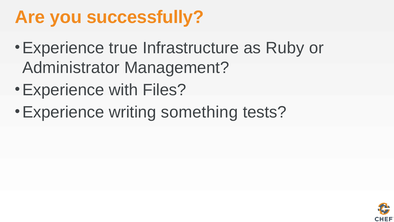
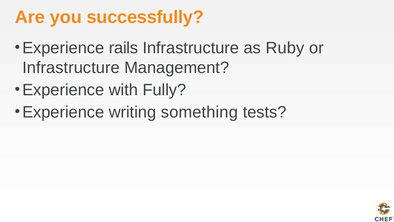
true: true -> rails (123, 48)
Administrator: Administrator -> Infrastructure (71, 68)
Files: Files -> Fully (164, 90)
